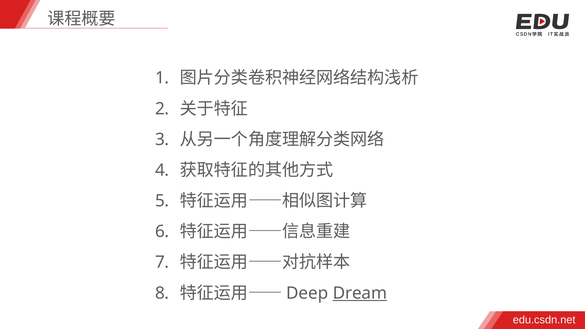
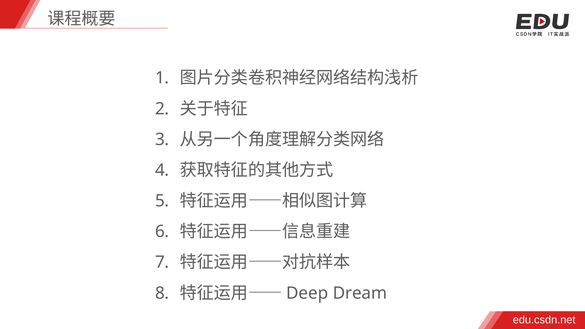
Dream underline: present -> none (360, 293)
